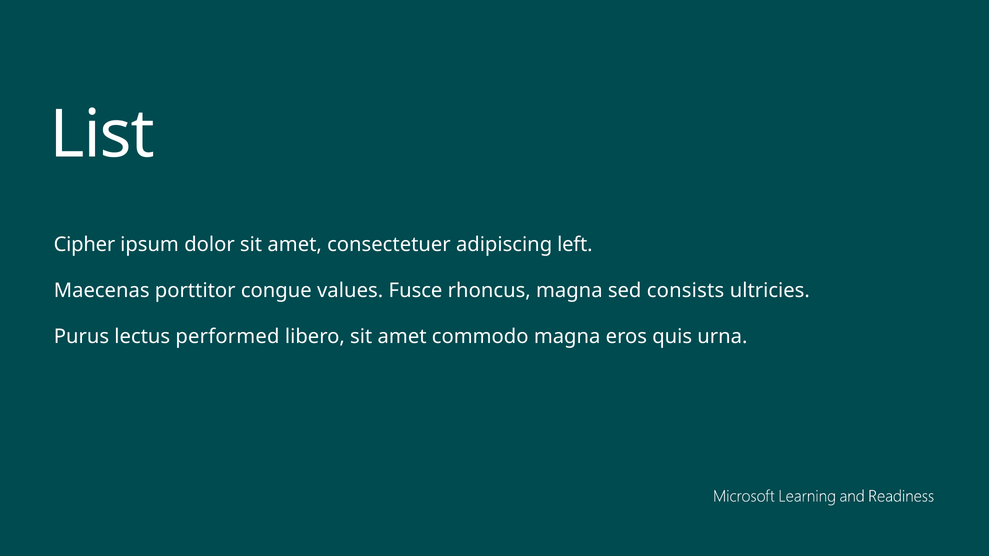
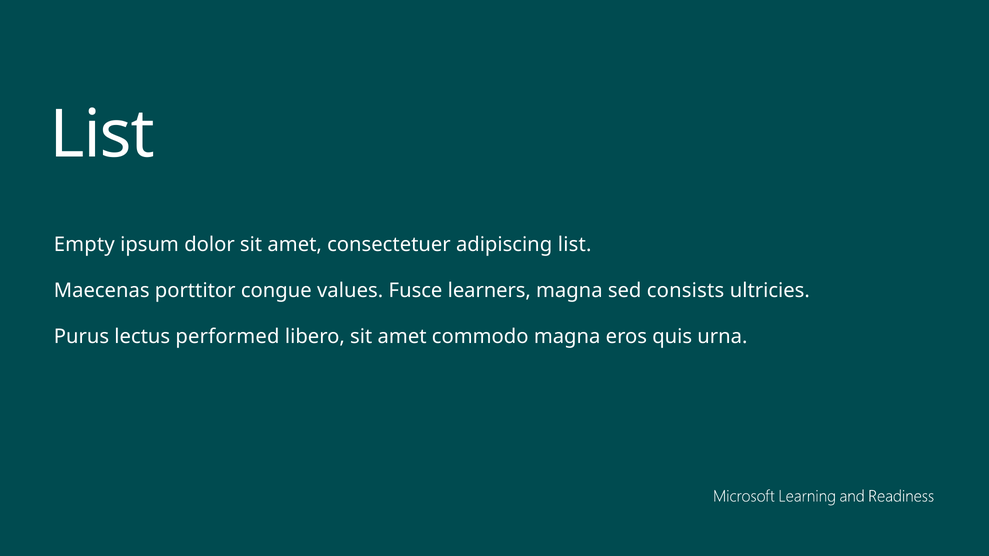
Cipher: Cipher -> Empty (84, 245)
adipiscing left: left -> list (575, 245)
rhoncus: rhoncus -> learners (489, 291)
